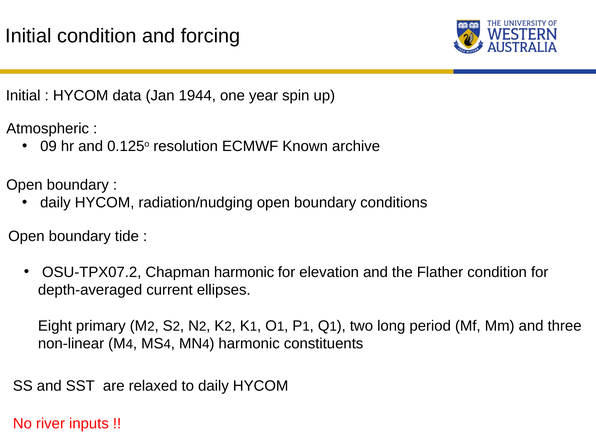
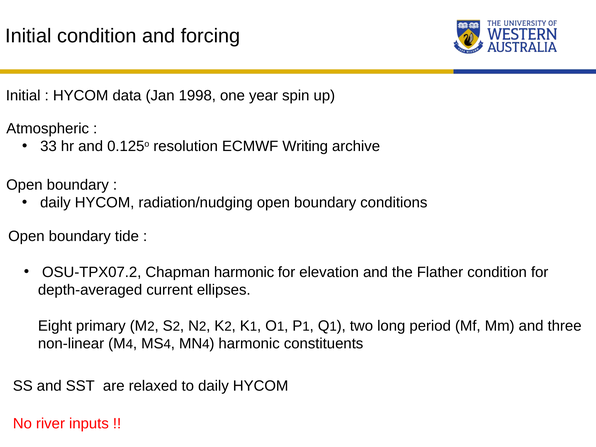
1944: 1944 -> 1998 (197, 96)
09: 09 -> 33 (48, 146)
Known: Known -> Writing (305, 146)
